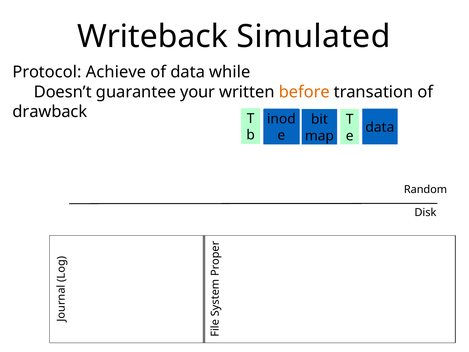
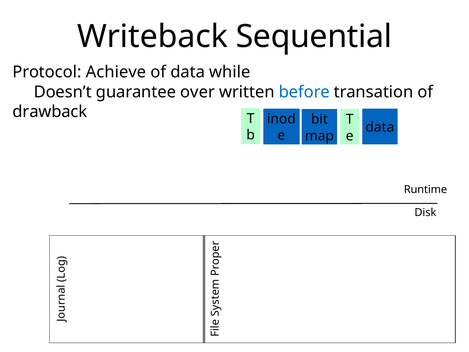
Simulated: Simulated -> Sequential (314, 37)
your: your -> over (198, 92)
before colour: orange -> blue (304, 92)
Random: Random -> Runtime (425, 189)
